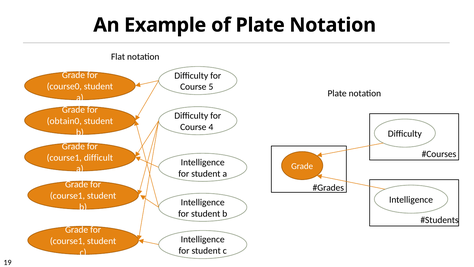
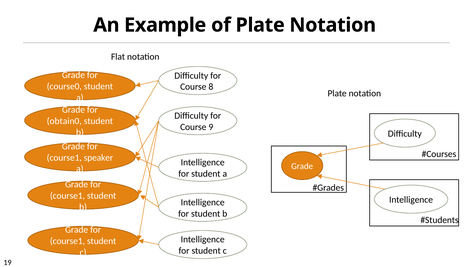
5: 5 -> 8 (211, 87)
4: 4 -> 9 (211, 127)
difficult: difficult -> speaker (98, 157)
